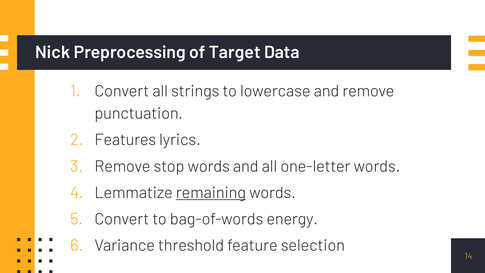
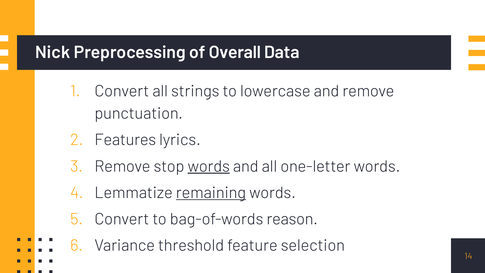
Target: Target -> Overall (235, 52)
words underline: none -> present (209, 166)
energy: energy -> reason (292, 219)
